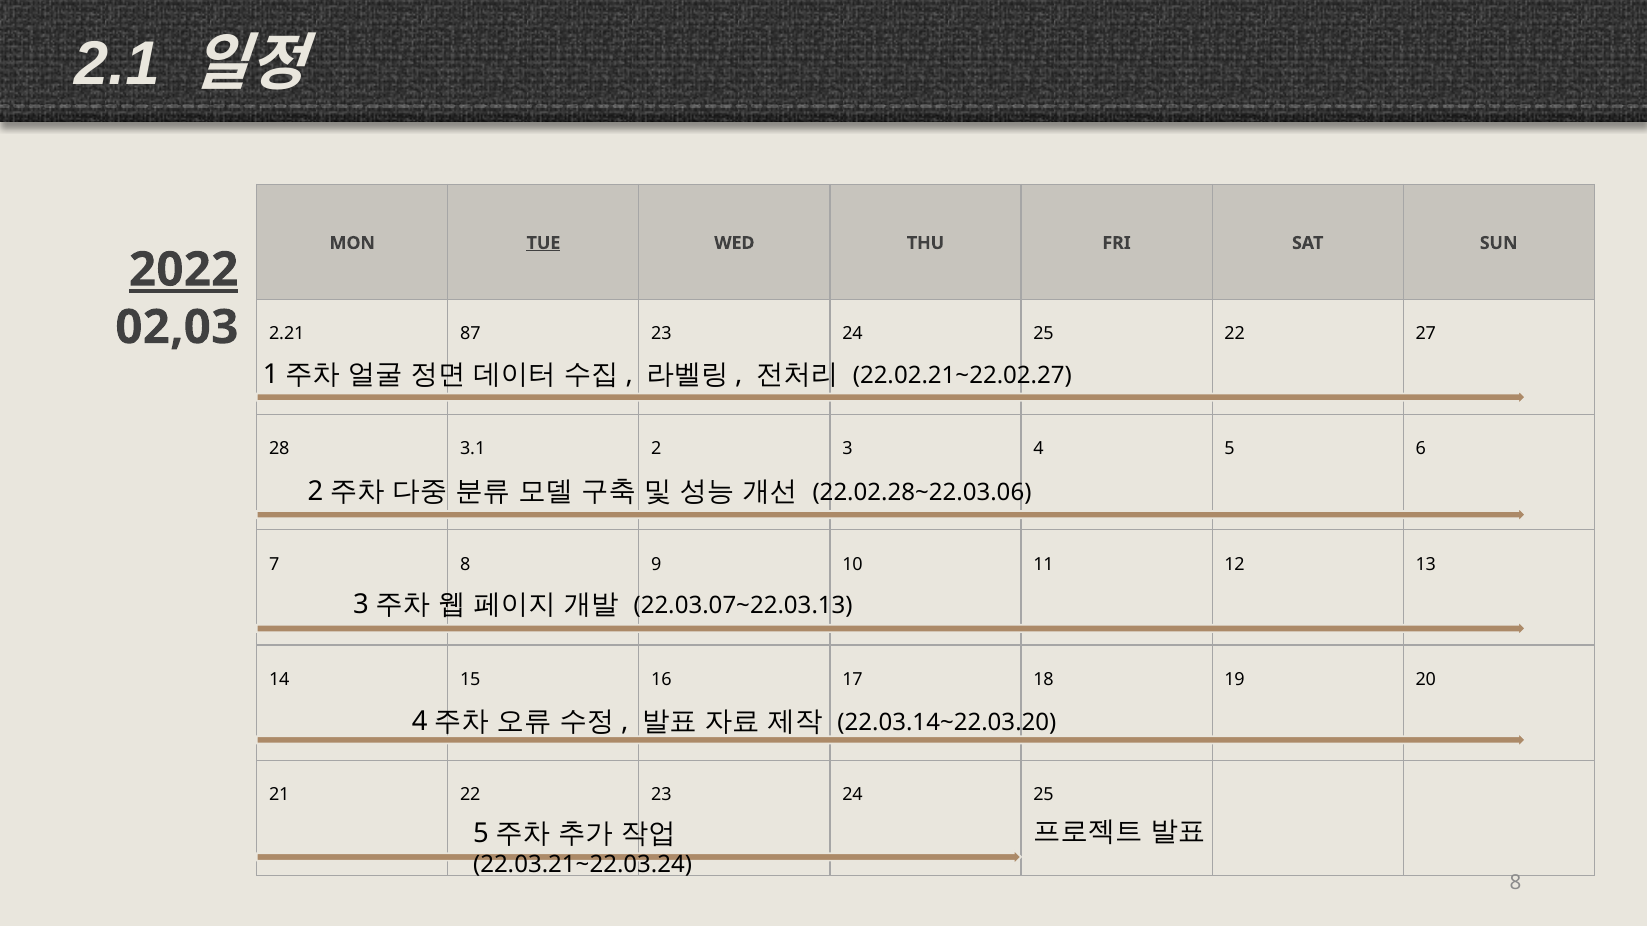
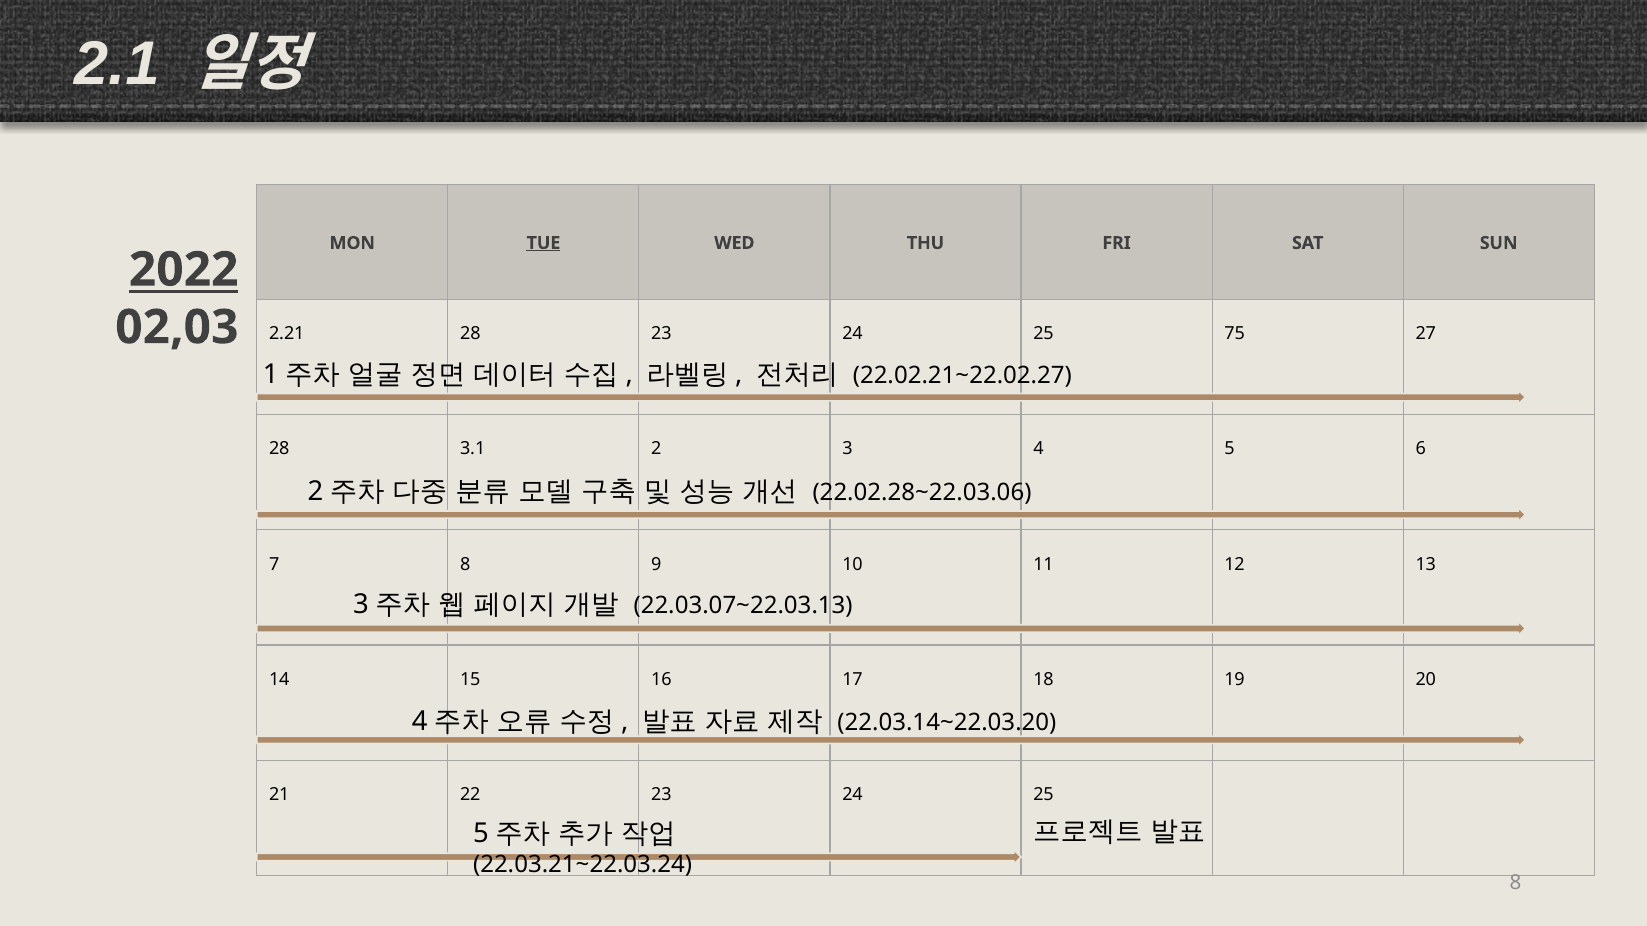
2022 underline: present -> none (184, 270)
2.21 87: 87 -> 28 (470, 334)
25 22: 22 -> 75 (1235, 334)
